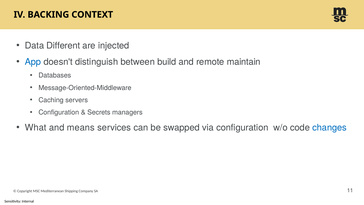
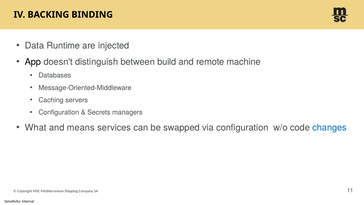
CONTEXT: CONTEXT -> BINDING (92, 15)
Different: Different -> Runtime (63, 46)
App colour: blue -> black (33, 62)
maintain: maintain -> machine (244, 62)
